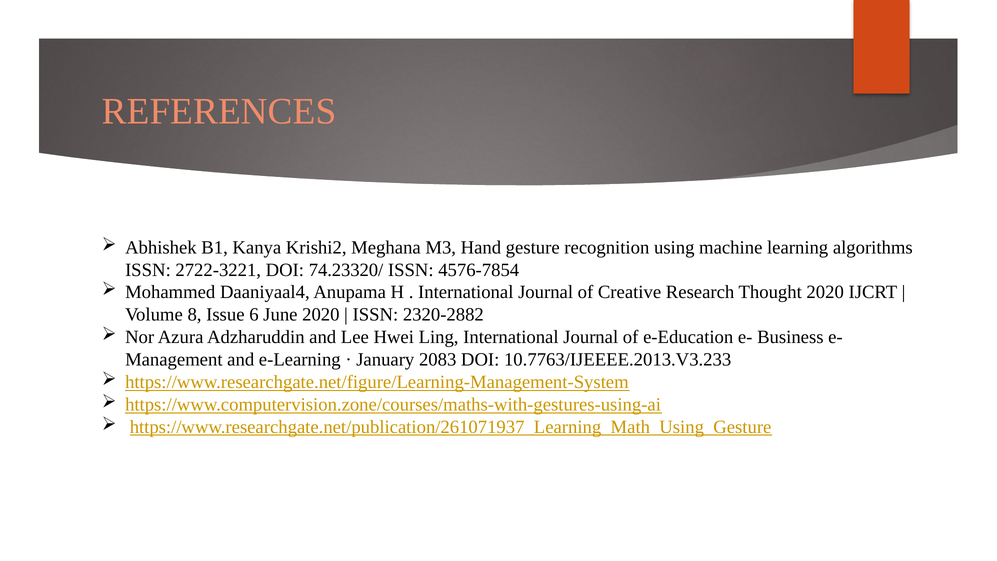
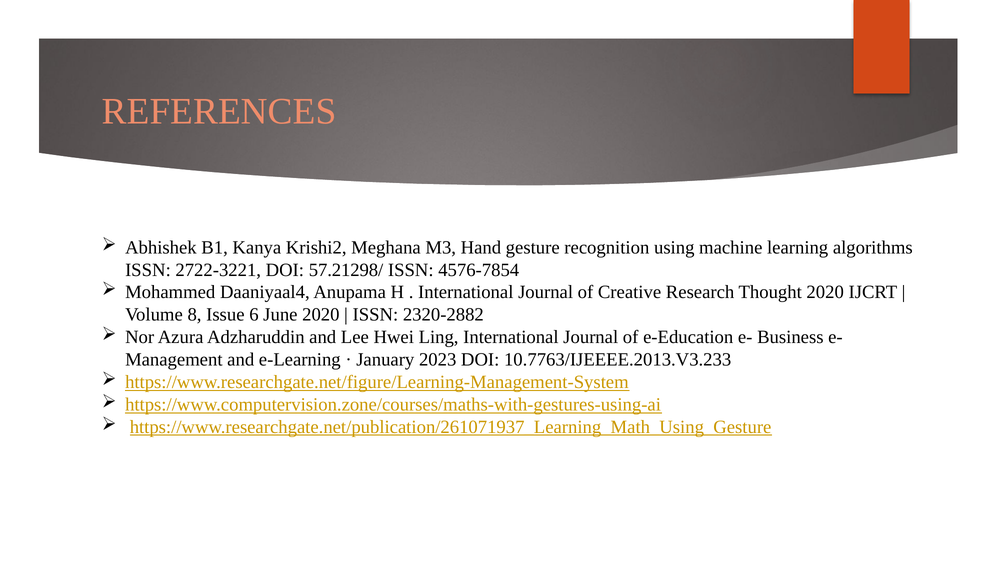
74.23320/: 74.23320/ -> 57.21298/ (346, 270)
2083: 2083 -> 2023 (438, 360)
